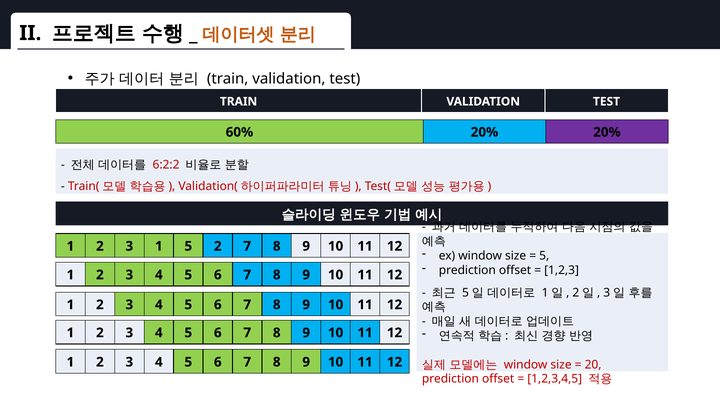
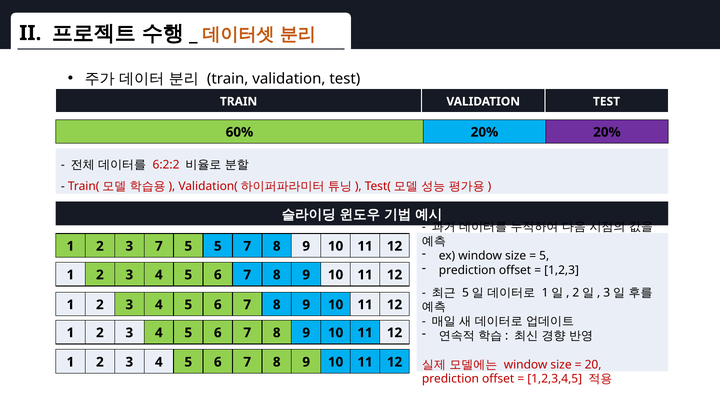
3 1: 1 -> 7 (159, 246)
5 2: 2 -> 5 (218, 246)
